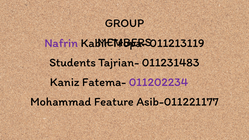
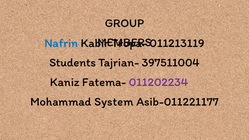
Nafrin colour: purple -> blue (61, 43)
011231483: 011231483 -> 397511004 (171, 63)
Feature: Feature -> System (114, 102)
